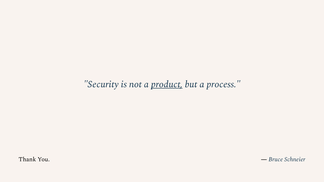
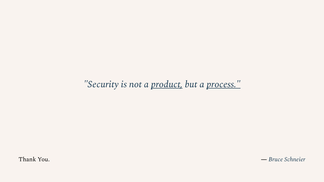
process underline: none -> present (223, 84)
